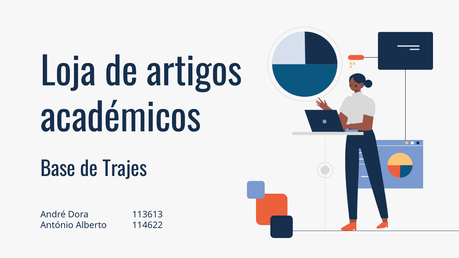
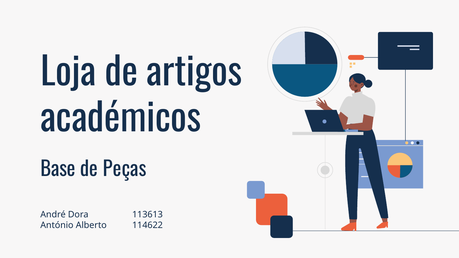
Trajes: Trajes -> Peças (125, 170)
